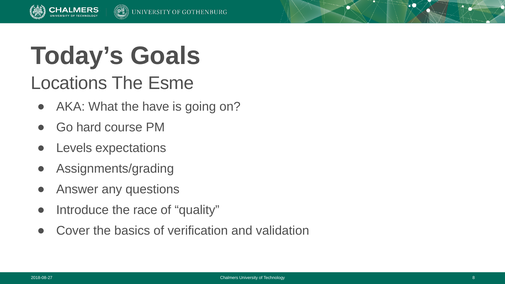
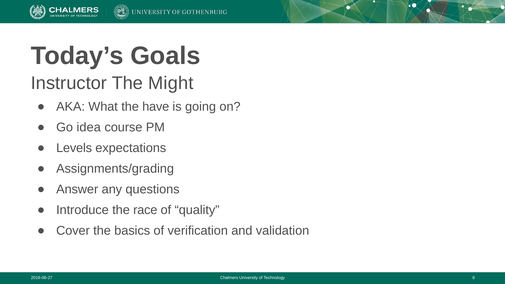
Locations: Locations -> Instructor (69, 83)
Esme: Esme -> Might (171, 83)
hard: hard -> idea (89, 127)
